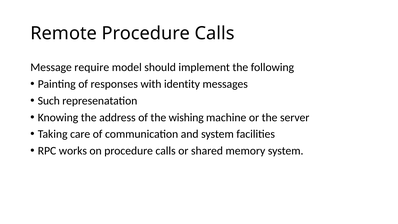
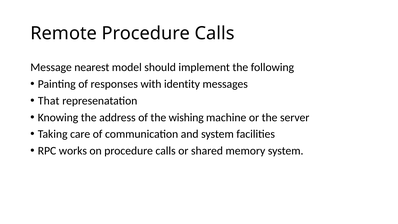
require: require -> nearest (92, 67)
Such: Such -> That (49, 101)
